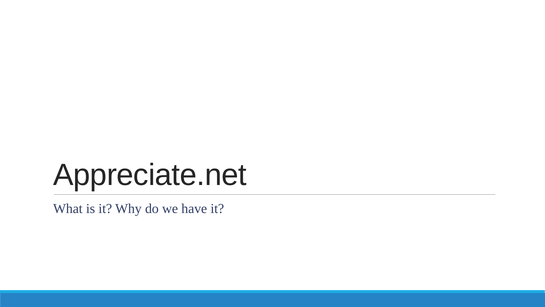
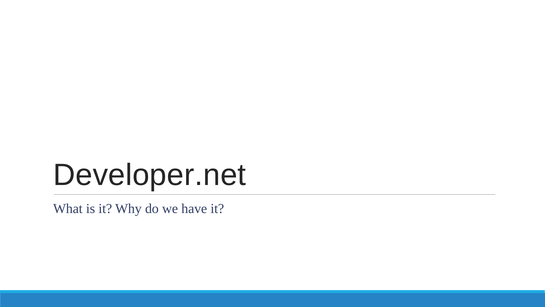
Appreciate.net: Appreciate.net -> Developer.net (150, 175)
